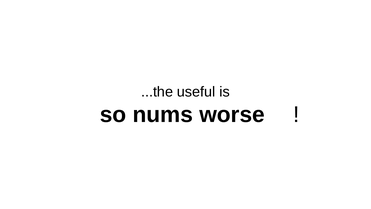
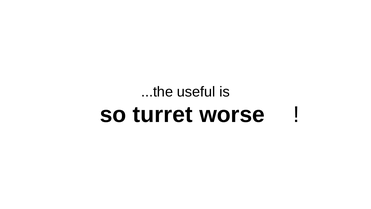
nums: nums -> turret (163, 115)
